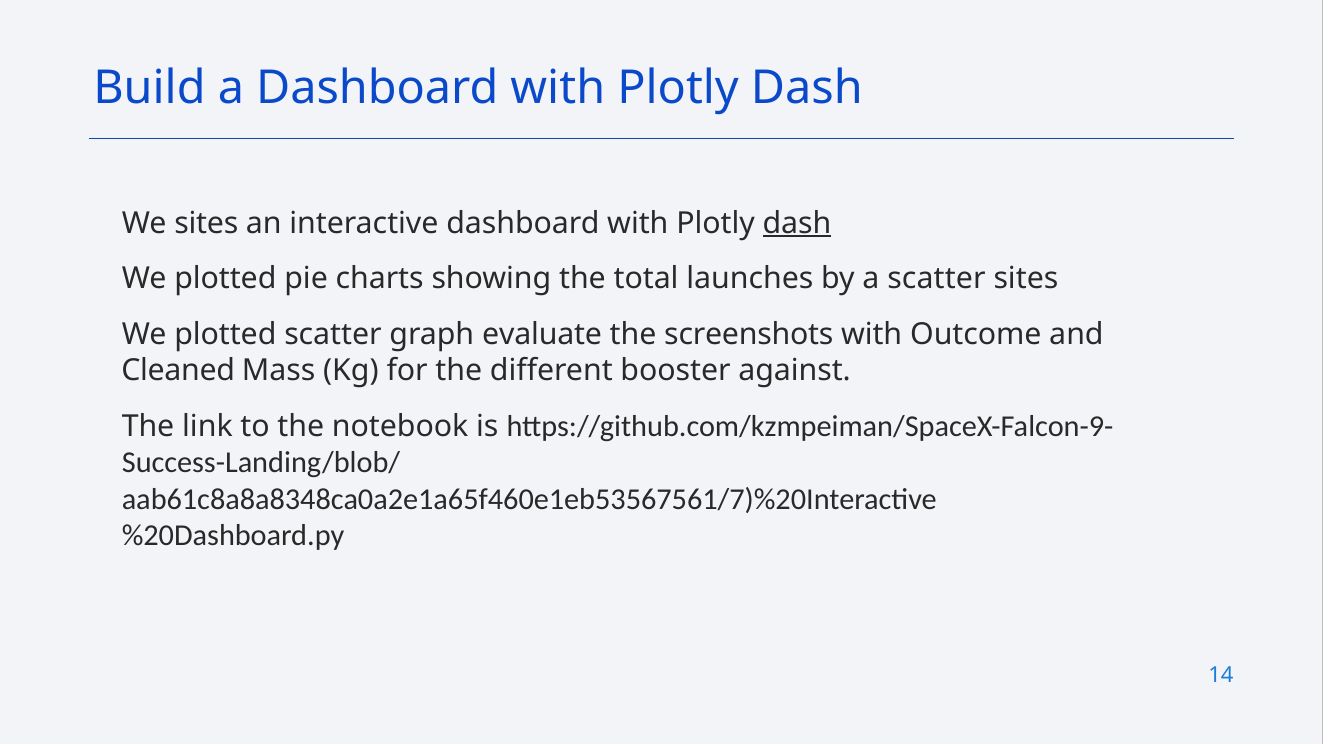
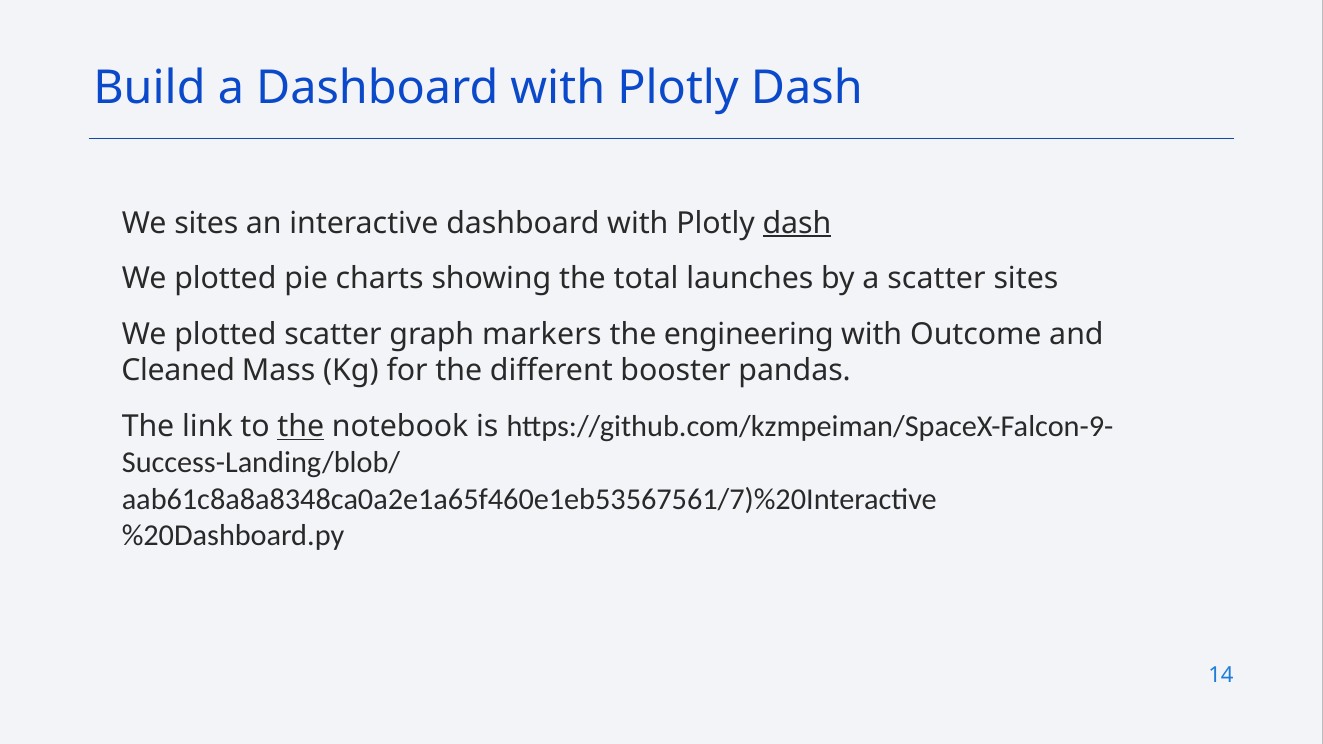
evaluate: evaluate -> markers (542, 335)
screenshots: screenshots -> engineering (749, 335)
against: against -> pandas (795, 371)
the underline: none -> present (301, 427)
